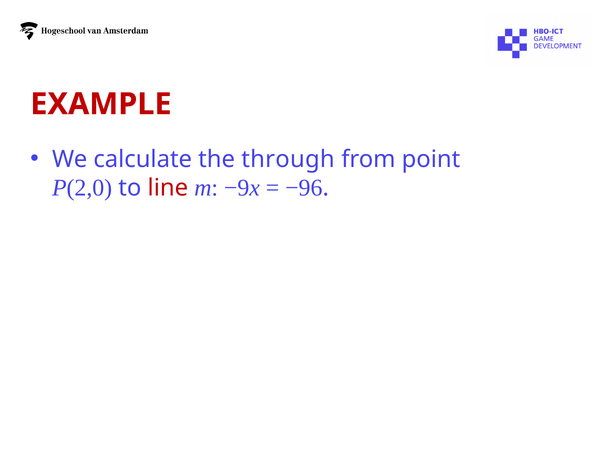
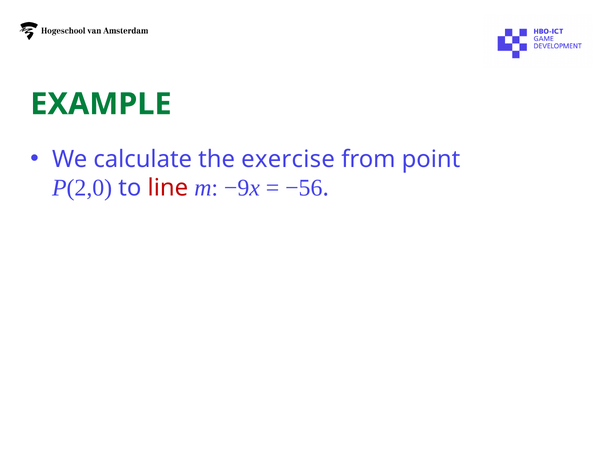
EXAMPLE colour: red -> green (101, 104)
through: through -> exercise (288, 159)
−96: −96 -> −56 (304, 188)
